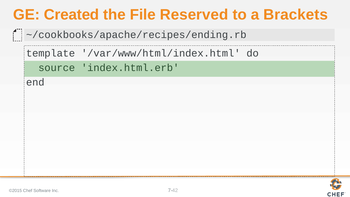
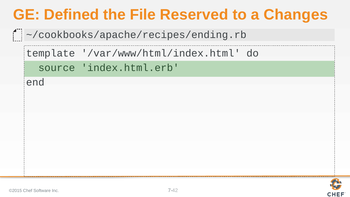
Created: Created -> Defined (72, 15)
Brackets: Brackets -> Changes (296, 15)
